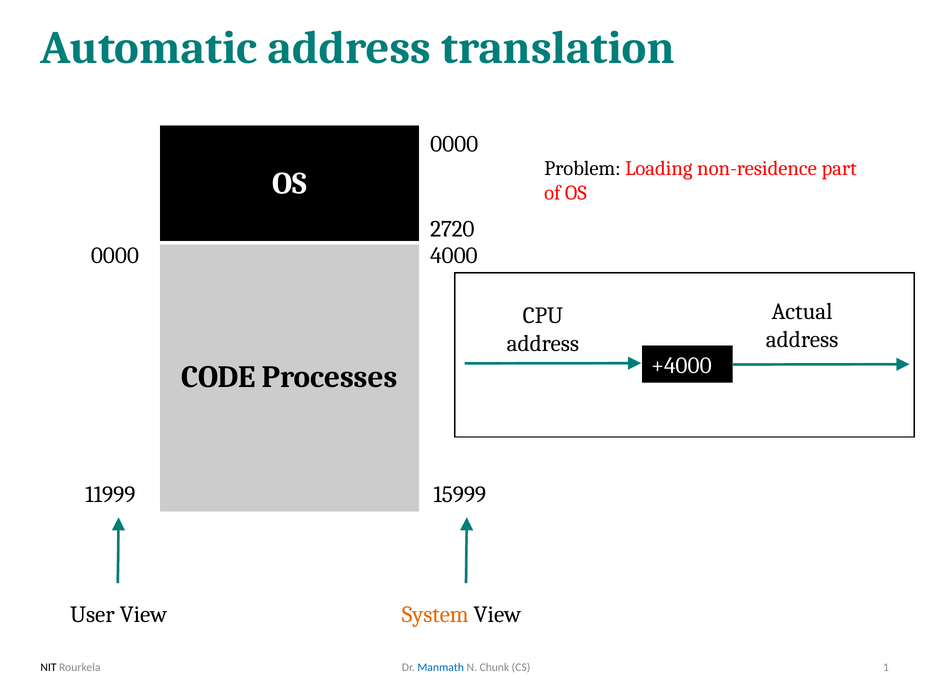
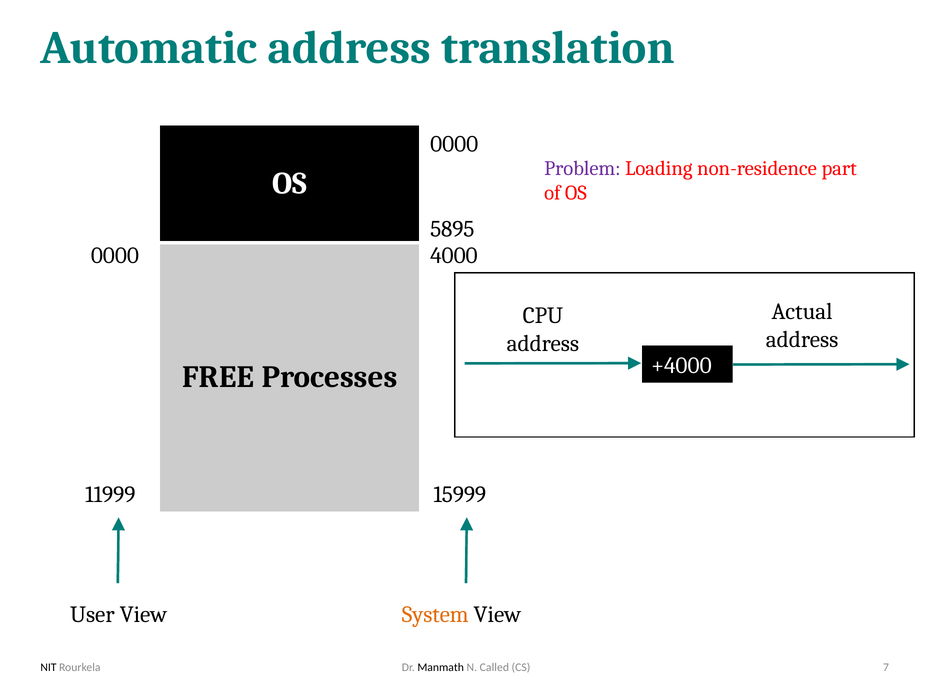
Problem colour: black -> purple (582, 168)
2720: 2720 -> 5895 (452, 229)
CODE: CODE -> FREE (218, 377)
Manmath colour: blue -> black (441, 667)
Chunk: Chunk -> Called (494, 667)
1: 1 -> 7 (886, 667)
